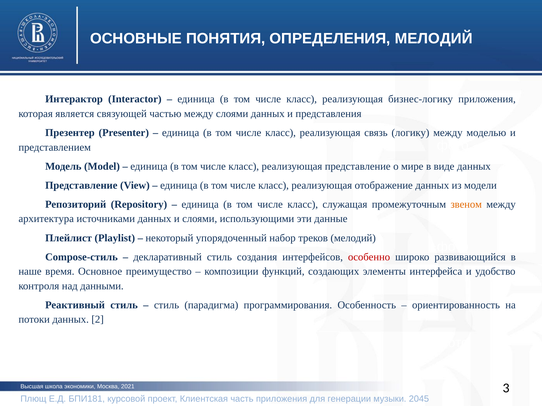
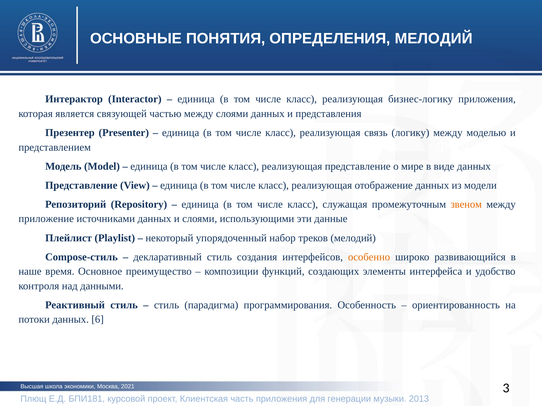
архитектура: архитектура -> приложение (46, 219)
особенно colour: red -> orange (369, 257)
2: 2 -> 6 (98, 320)
2045: 2045 -> 2013 (419, 399)
